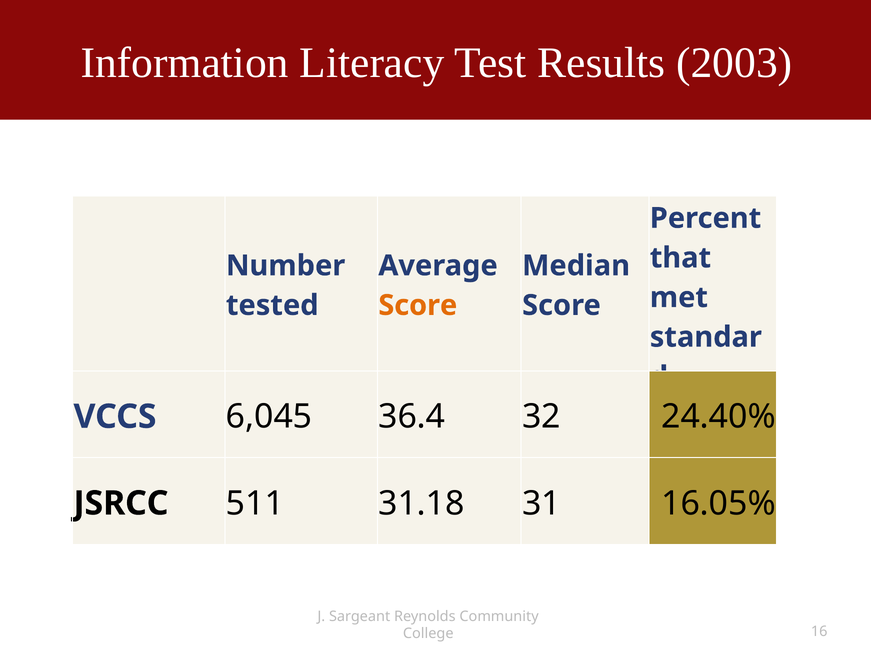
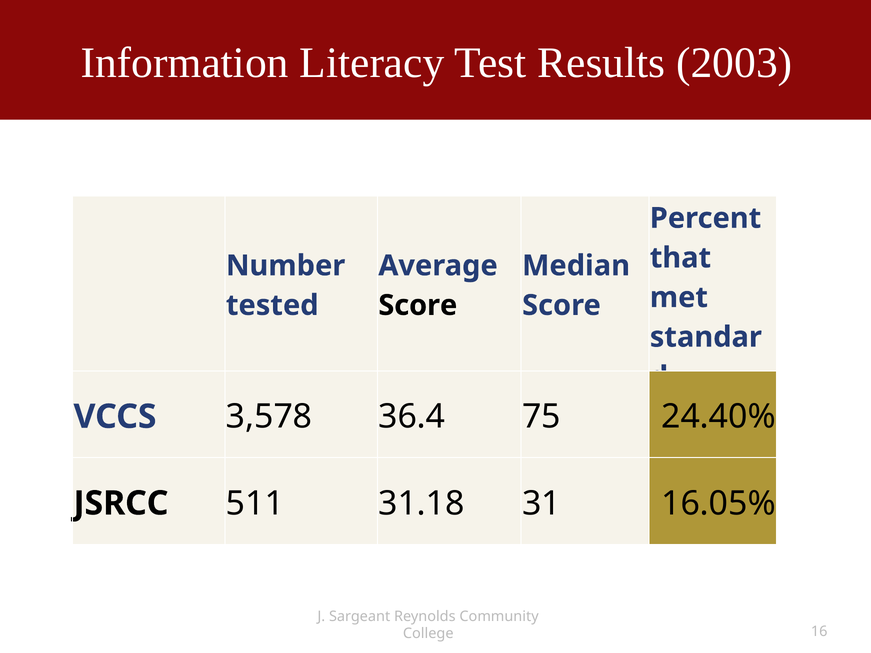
Score colour: orange -> black (418, 305)
6,045: 6,045 -> 3,578 (269, 417)
32: 32 -> 75 (541, 417)
